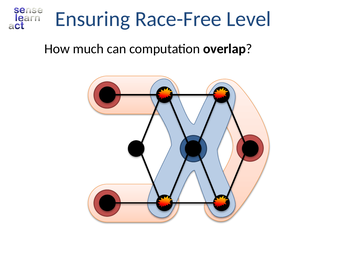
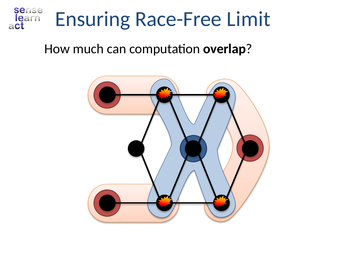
Level: Level -> Limit (249, 19)
